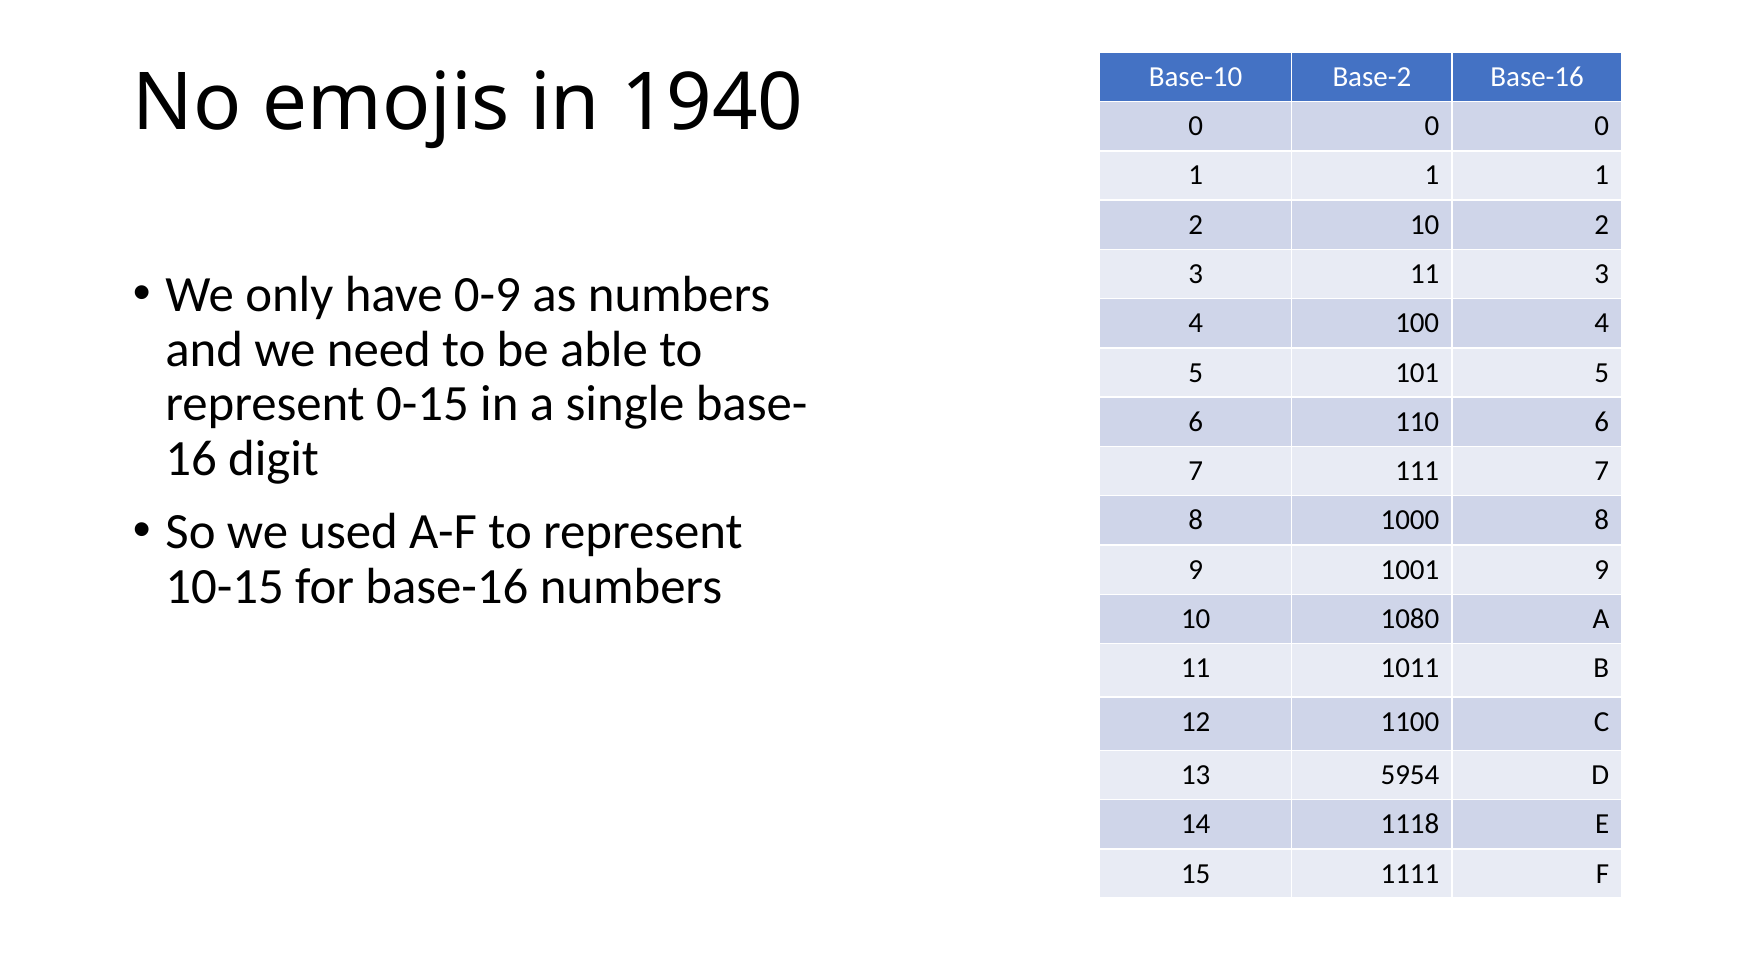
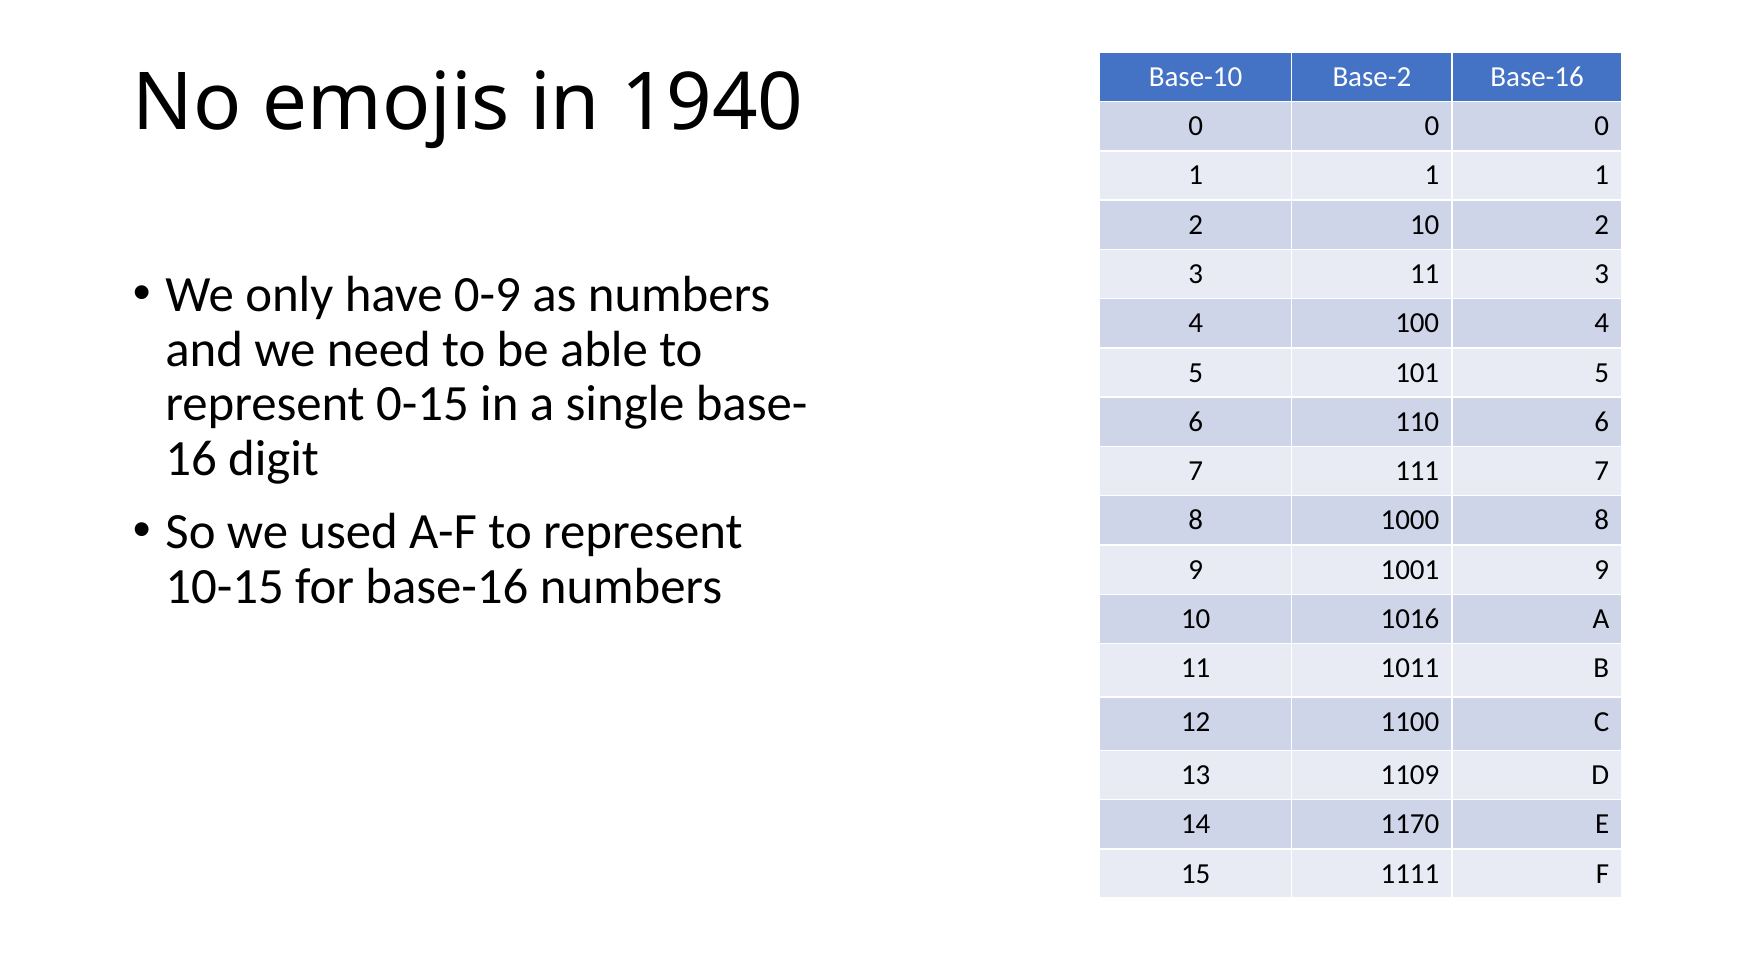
1080: 1080 -> 1016 (1410, 619)
5954: 5954 -> 1109 (1410, 775)
1118: 1118 -> 1170 (1410, 824)
